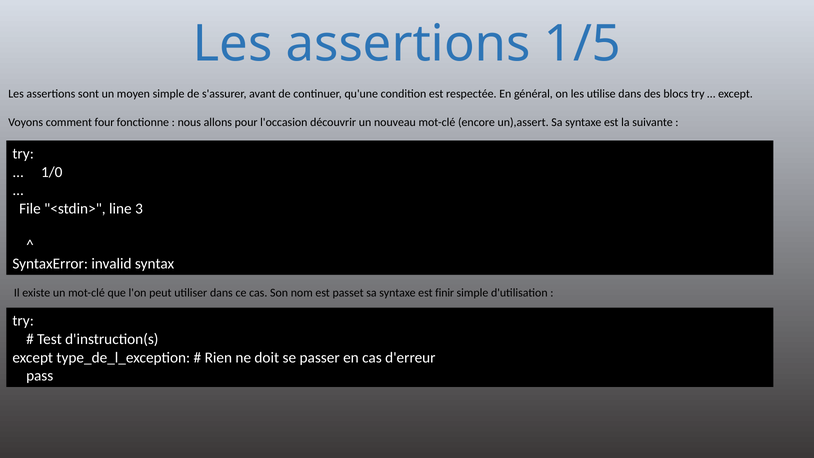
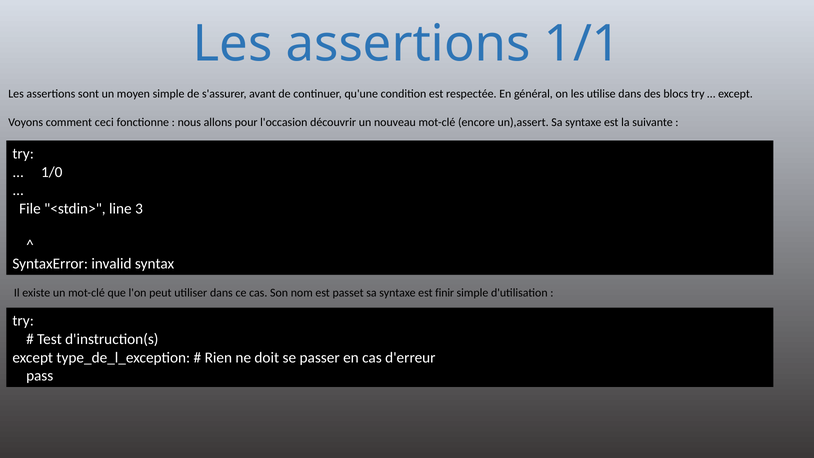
1/5: 1/5 -> 1/1 (582, 44)
four: four -> ceci (104, 122)
